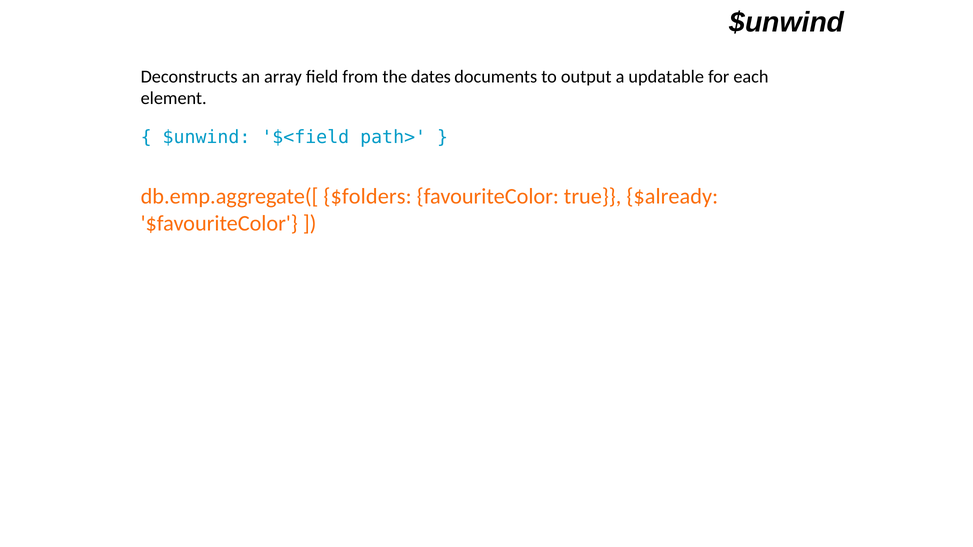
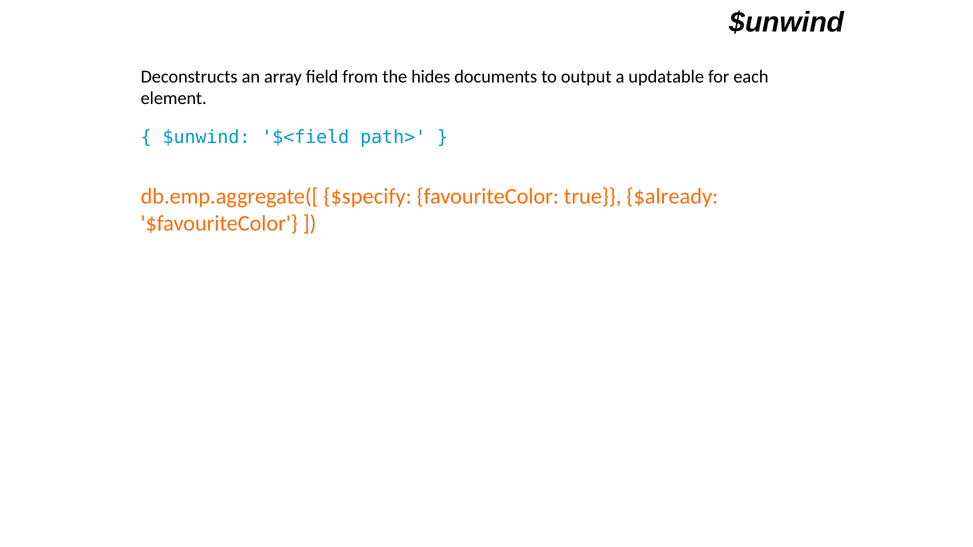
dates: dates -> hides (431, 77)
$folders: $folders -> $specify (368, 197)
